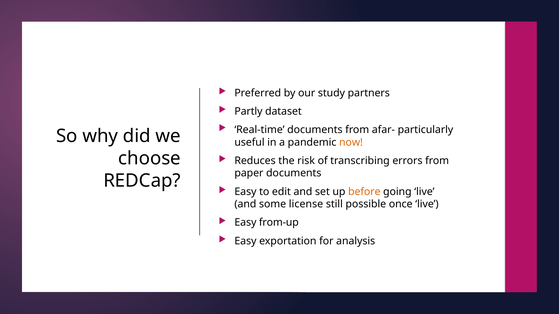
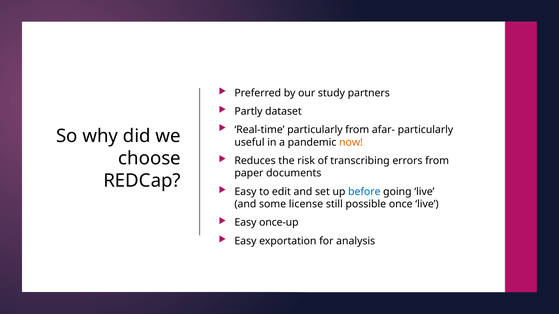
Real-time documents: documents -> particularly (315, 130)
before colour: orange -> blue (364, 192)
from-up: from-up -> once-up (279, 223)
